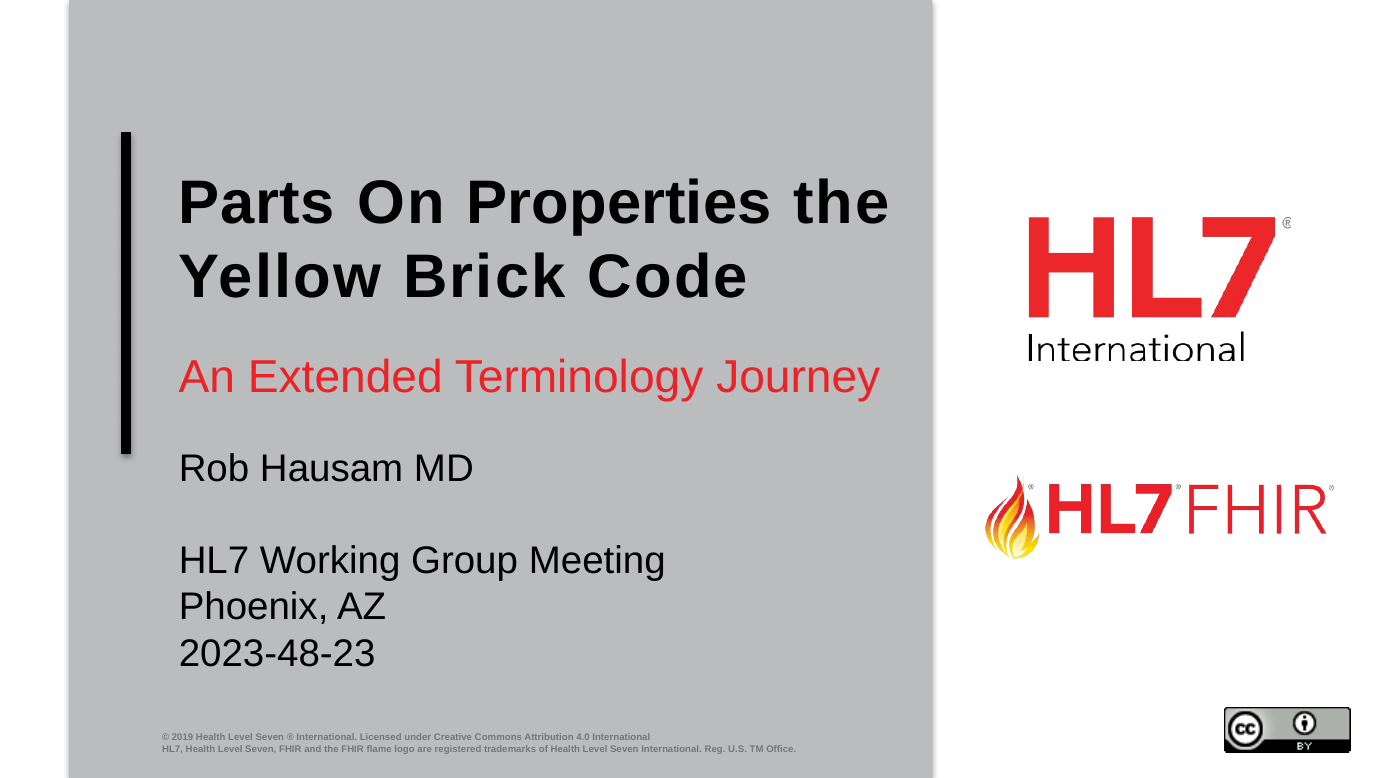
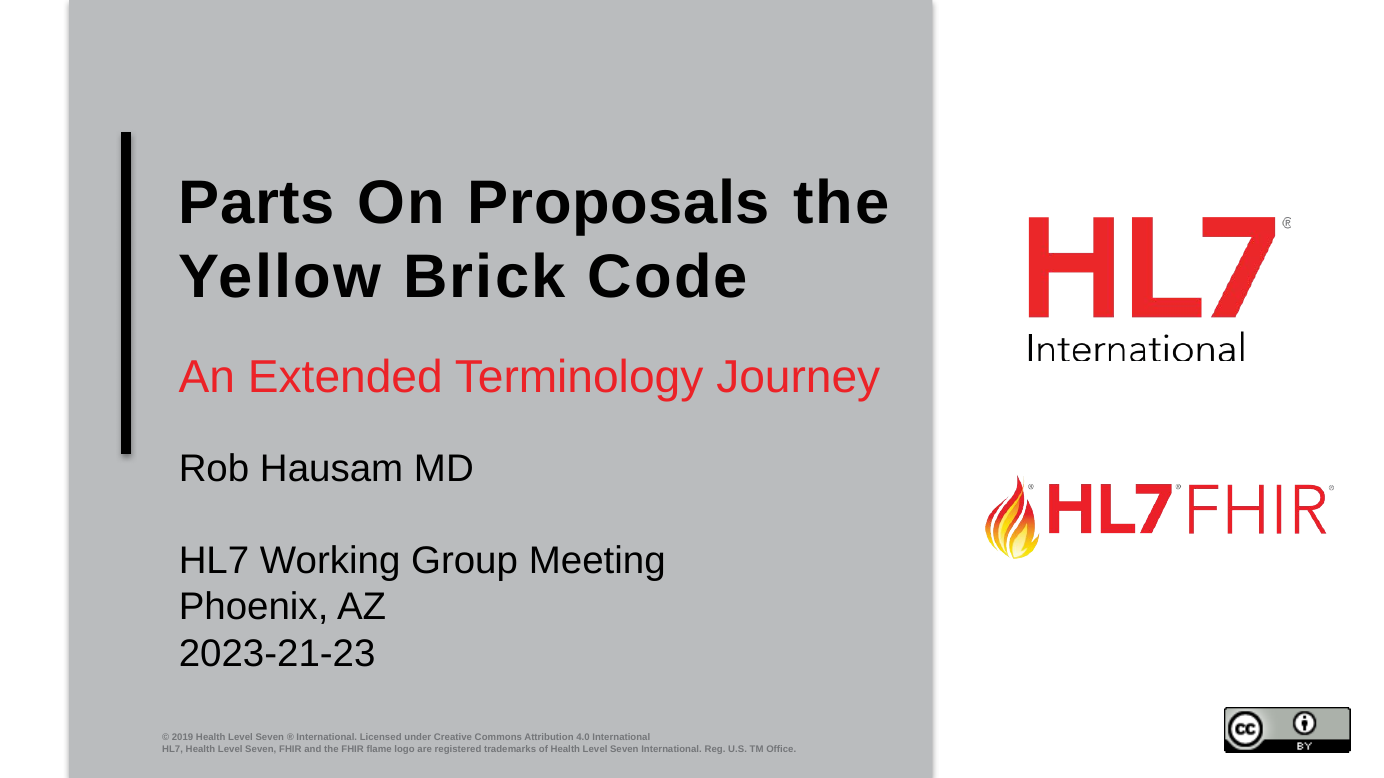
Properties: Properties -> Proposals (619, 203)
2023-48-23: 2023-48-23 -> 2023-21-23 (277, 654)
